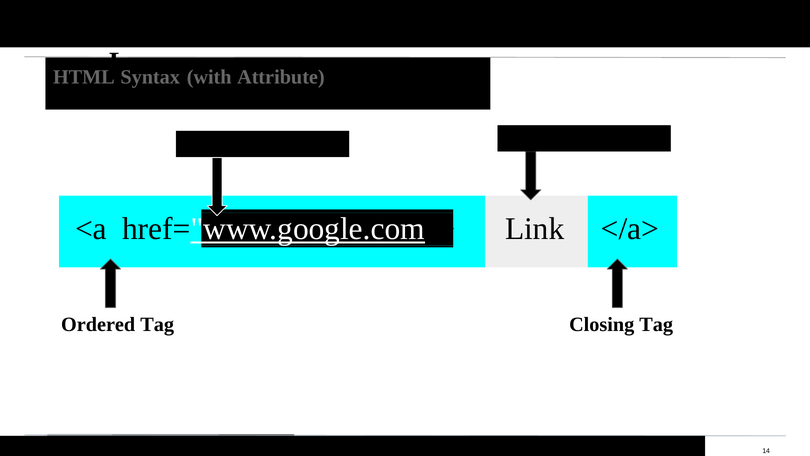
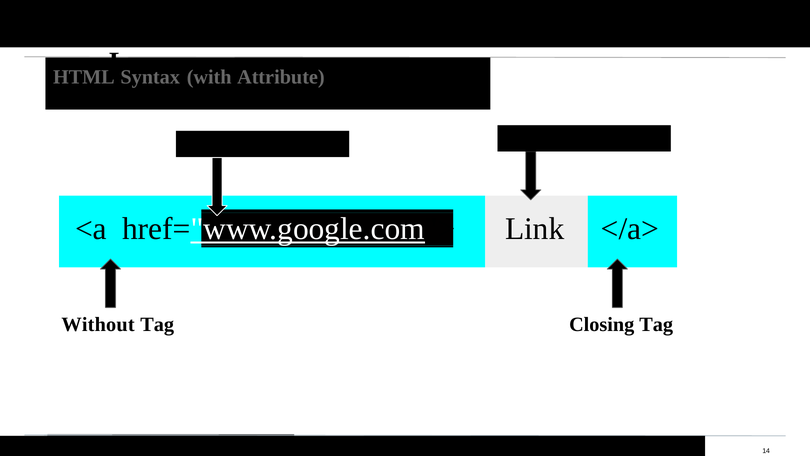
Ordered: Ordered -> Without (98, 324)
